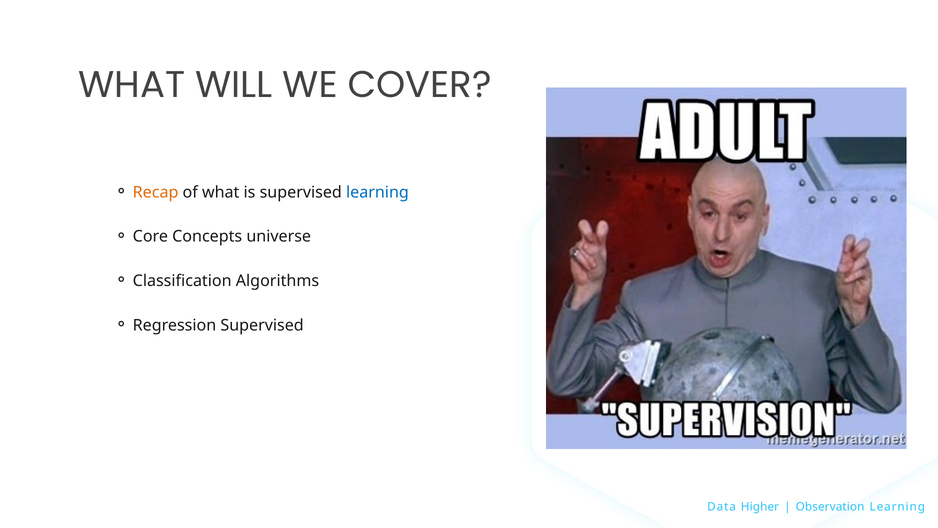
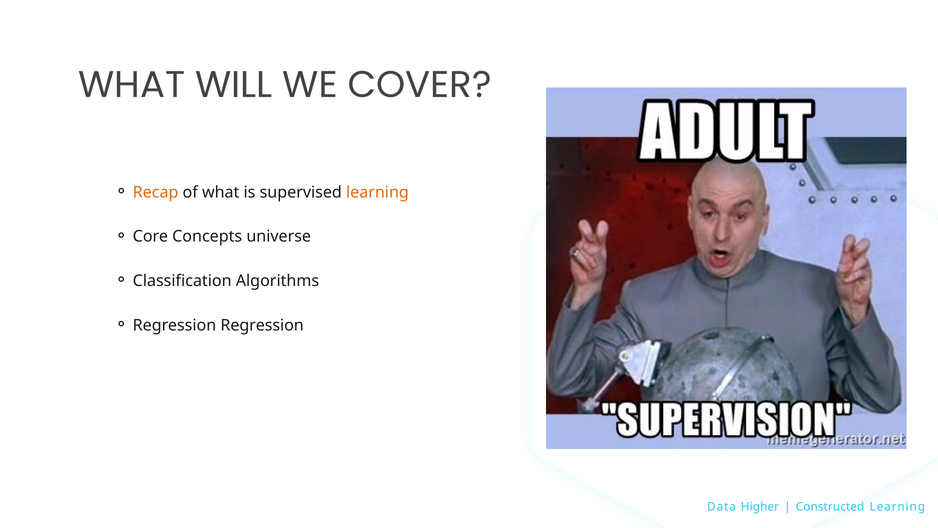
learning colour: blue -> orange (377, 192)
Regression Supervised: Supervised -> Regression (262, 325)
Observation: Observation -> Constructed (830, 507)
